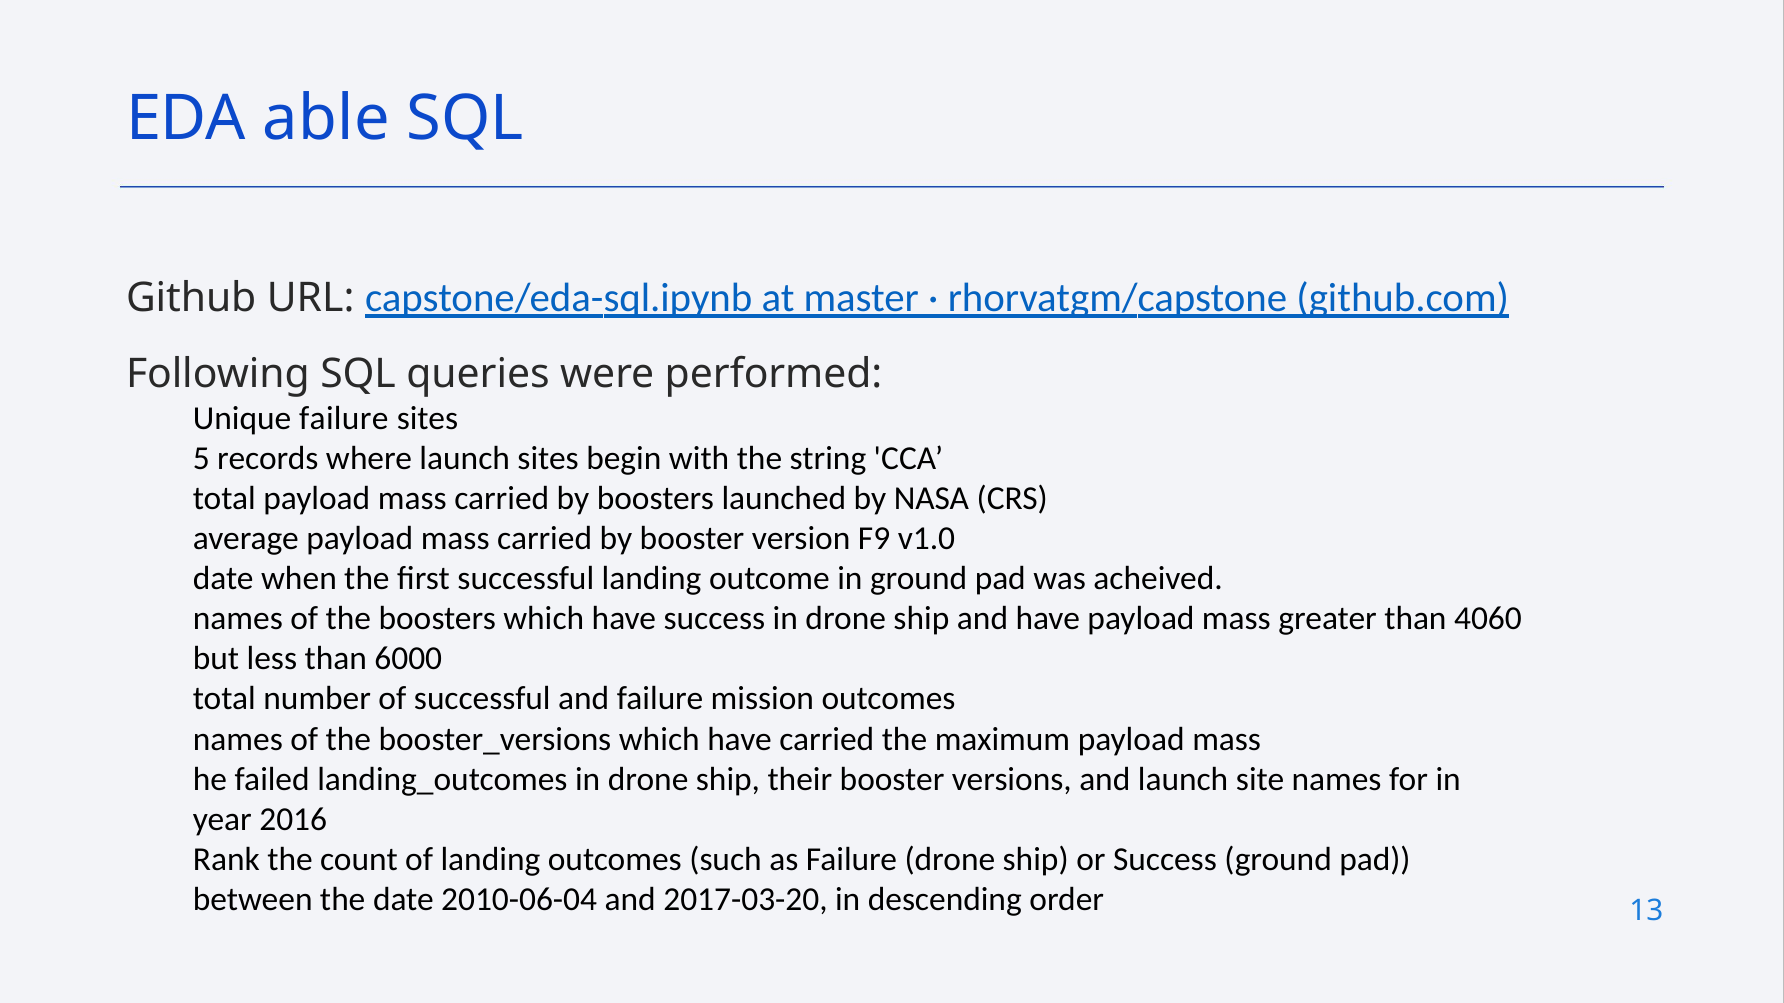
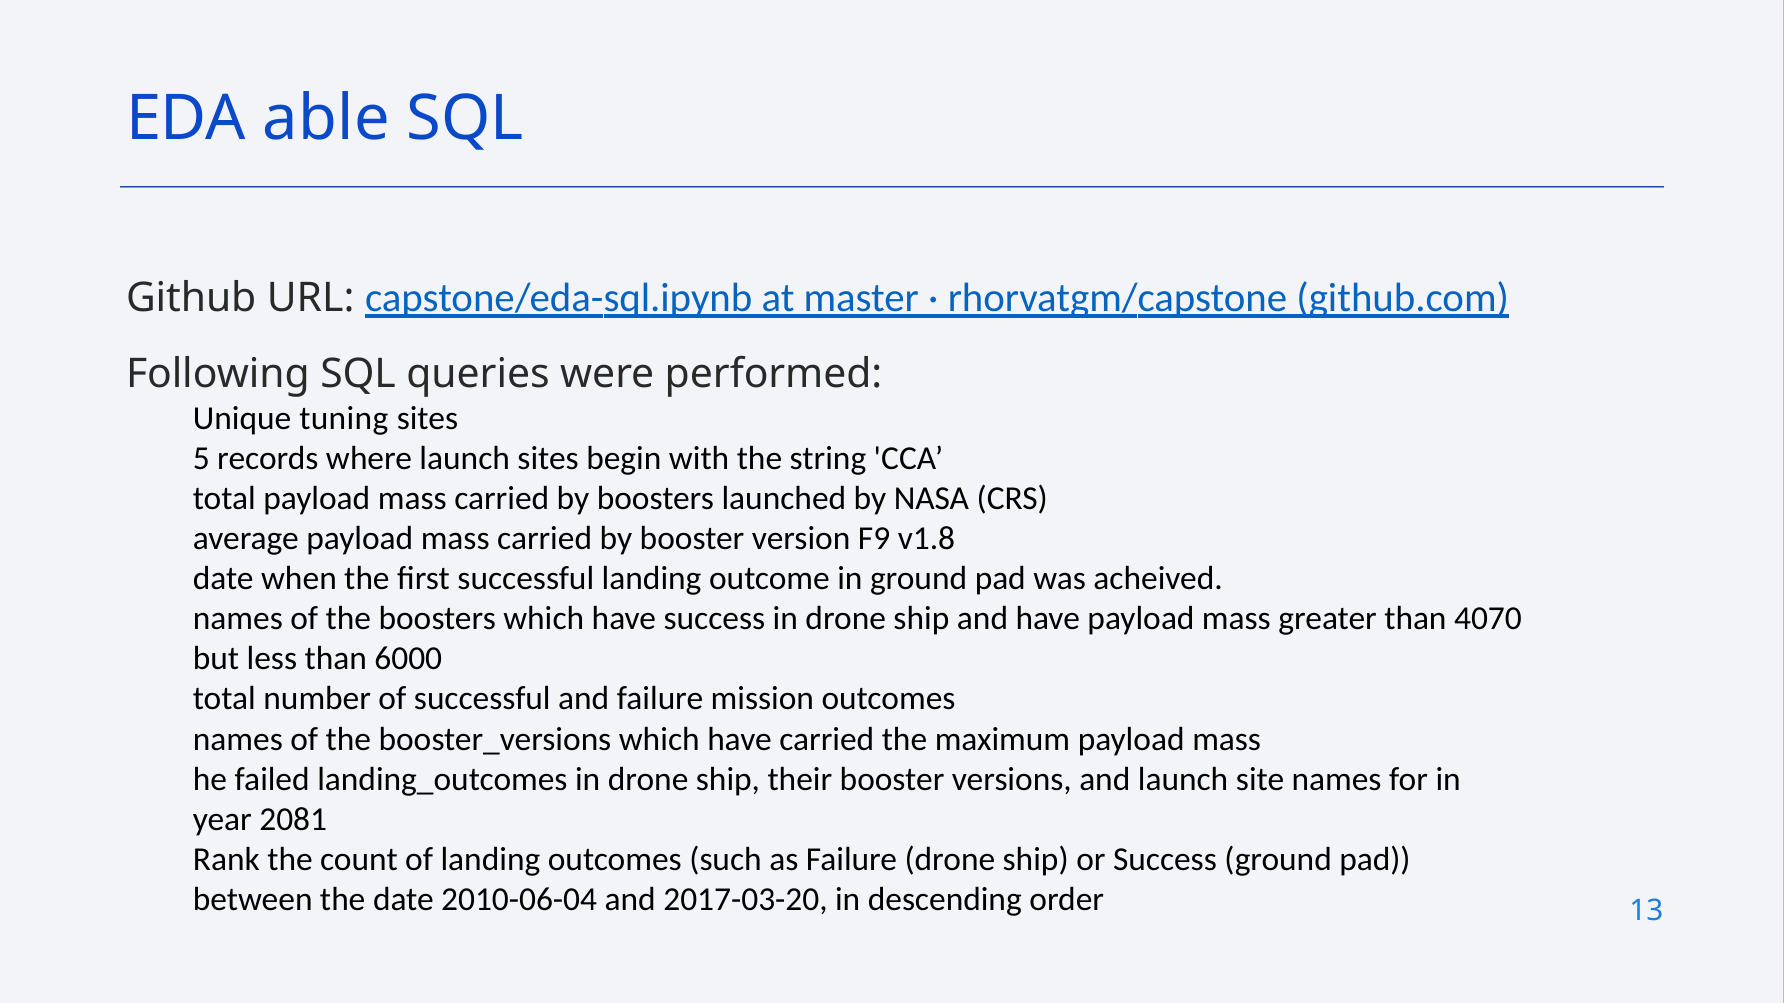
Unique failure: failure -> tuning (344, 418)
v1.0: v1.0 -> v1.8 (926, 539)
4060: 4060 -> 4070 (1488, 619)
2016: 2016 -> 2081 (293, 820)
